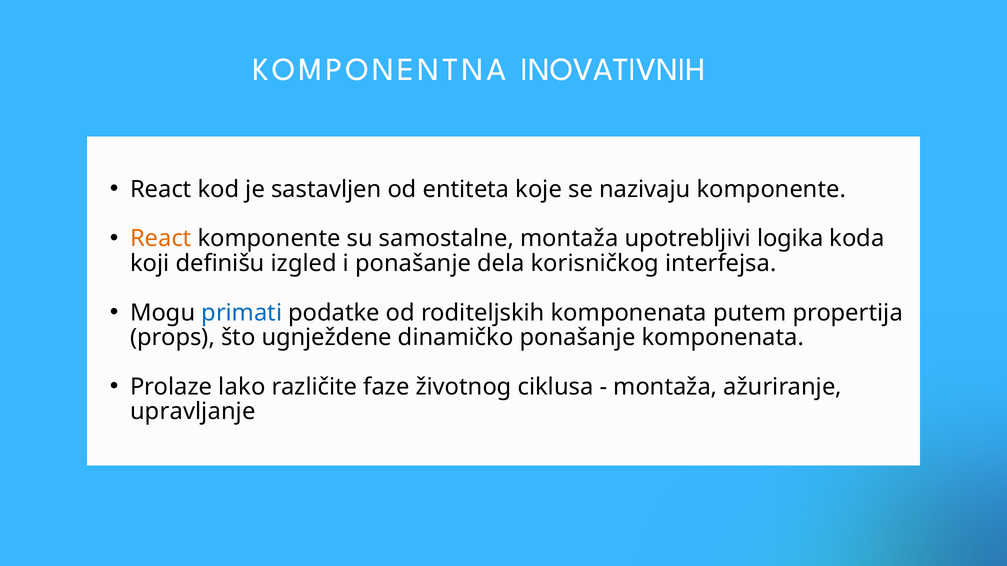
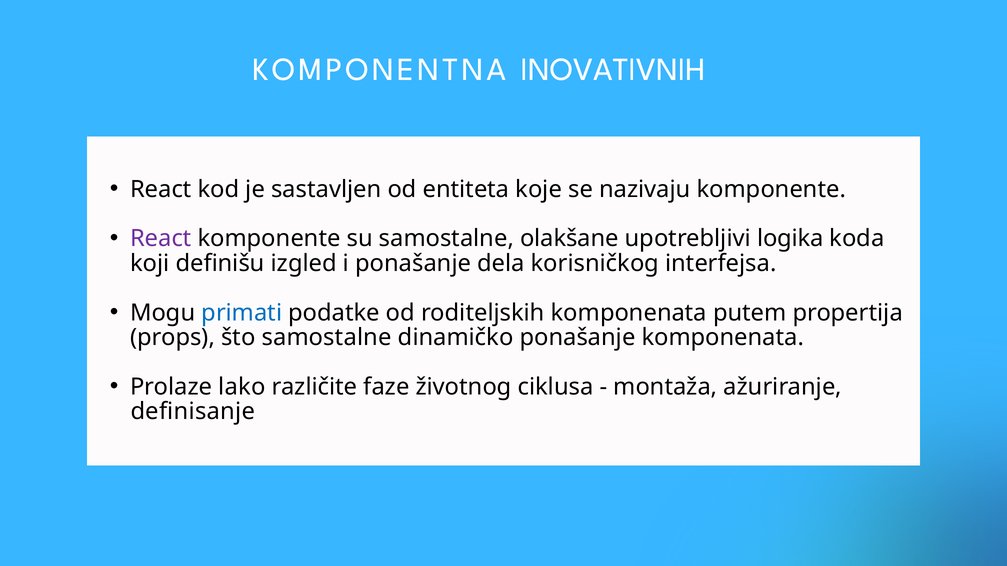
React colour: orange -> purple (161, 239)
samostalne montaža: montaža -> olakšane (569, 239)
što ugnježdene: ugnježdene -> samostalne (327, 338)
upravljanje: upravljanje -> definisanje (193, 412)
